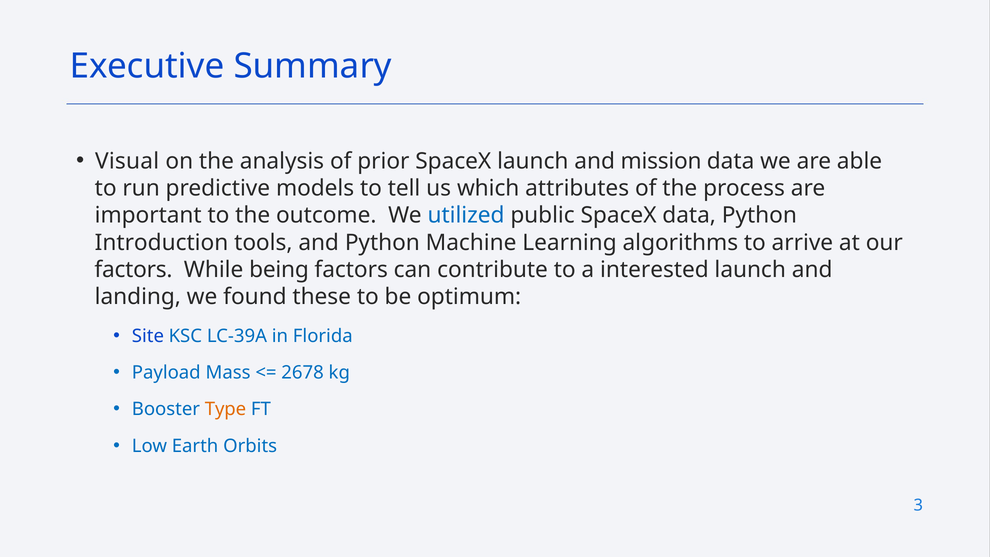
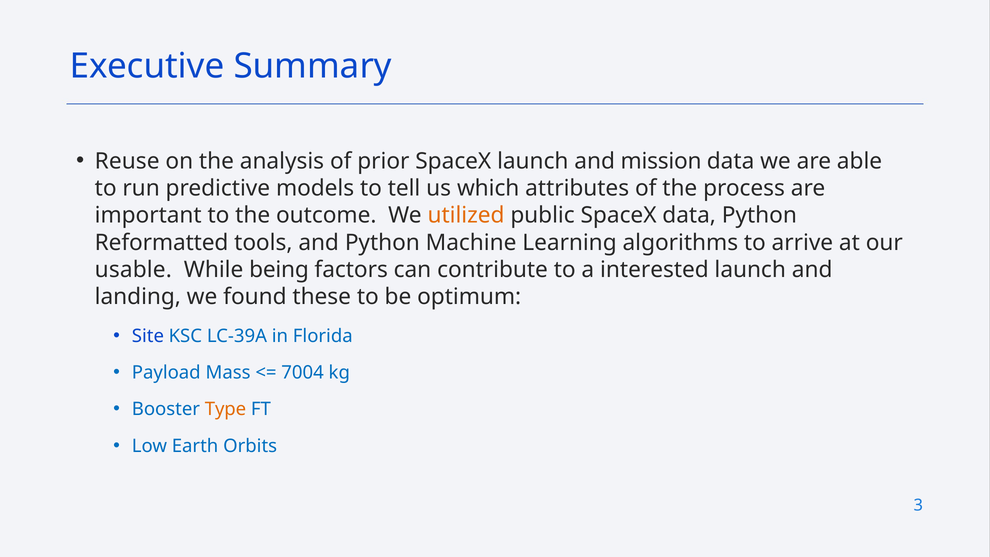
Visual: Visual -> Reuse (127, 161)
utilized colour: blue -> orange (466, 215)
Introduction: Introduction -> Reformatted (162, 243)
factors: factors -> usable (133, 270)
2678: 2678 -> 7004 (303, 373)
